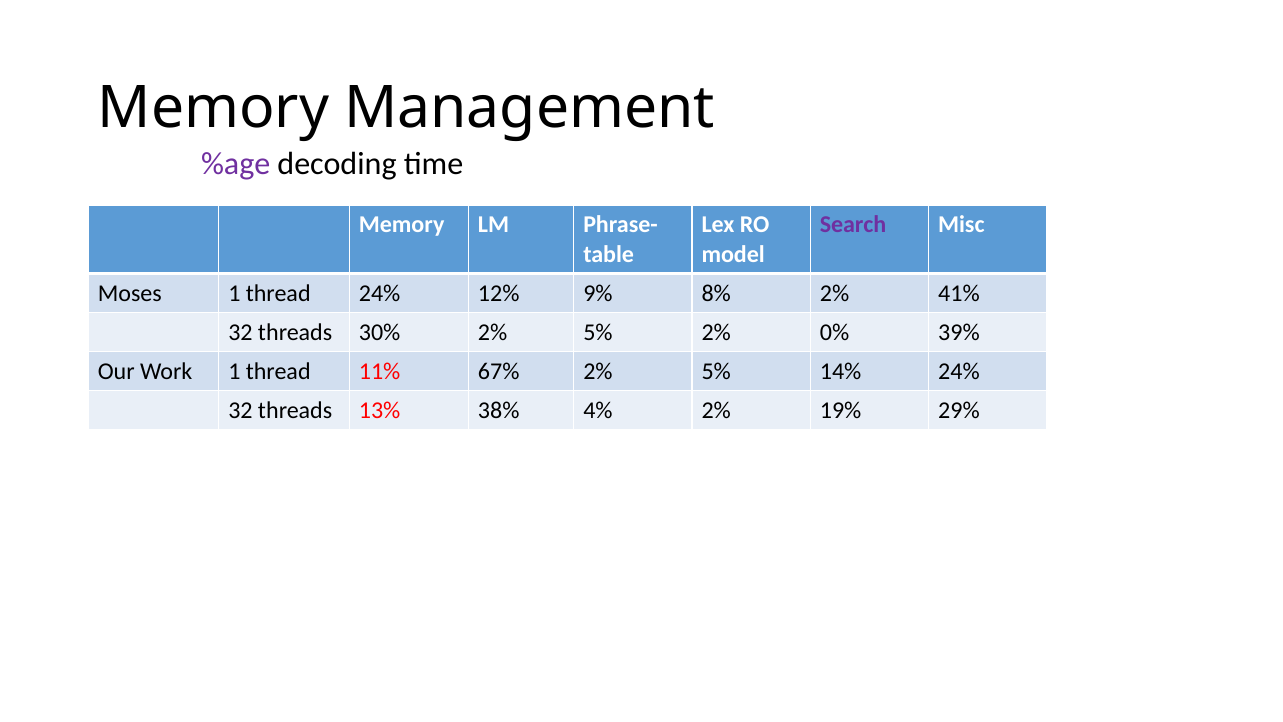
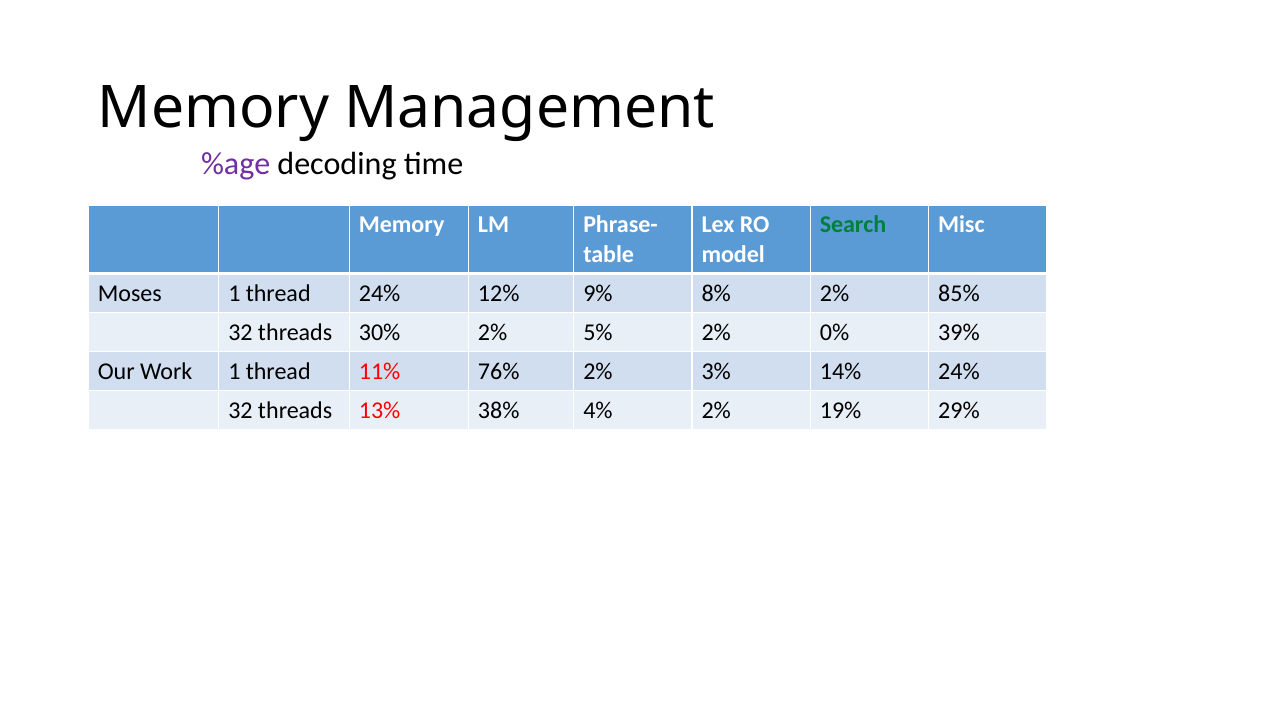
Search colour: purple -> green (853, 225)
41%: 41% -> 85% (959, 293)
67%: 67% -> 76% (499, 371)
5%: 5% -> 3% (716, 371)
